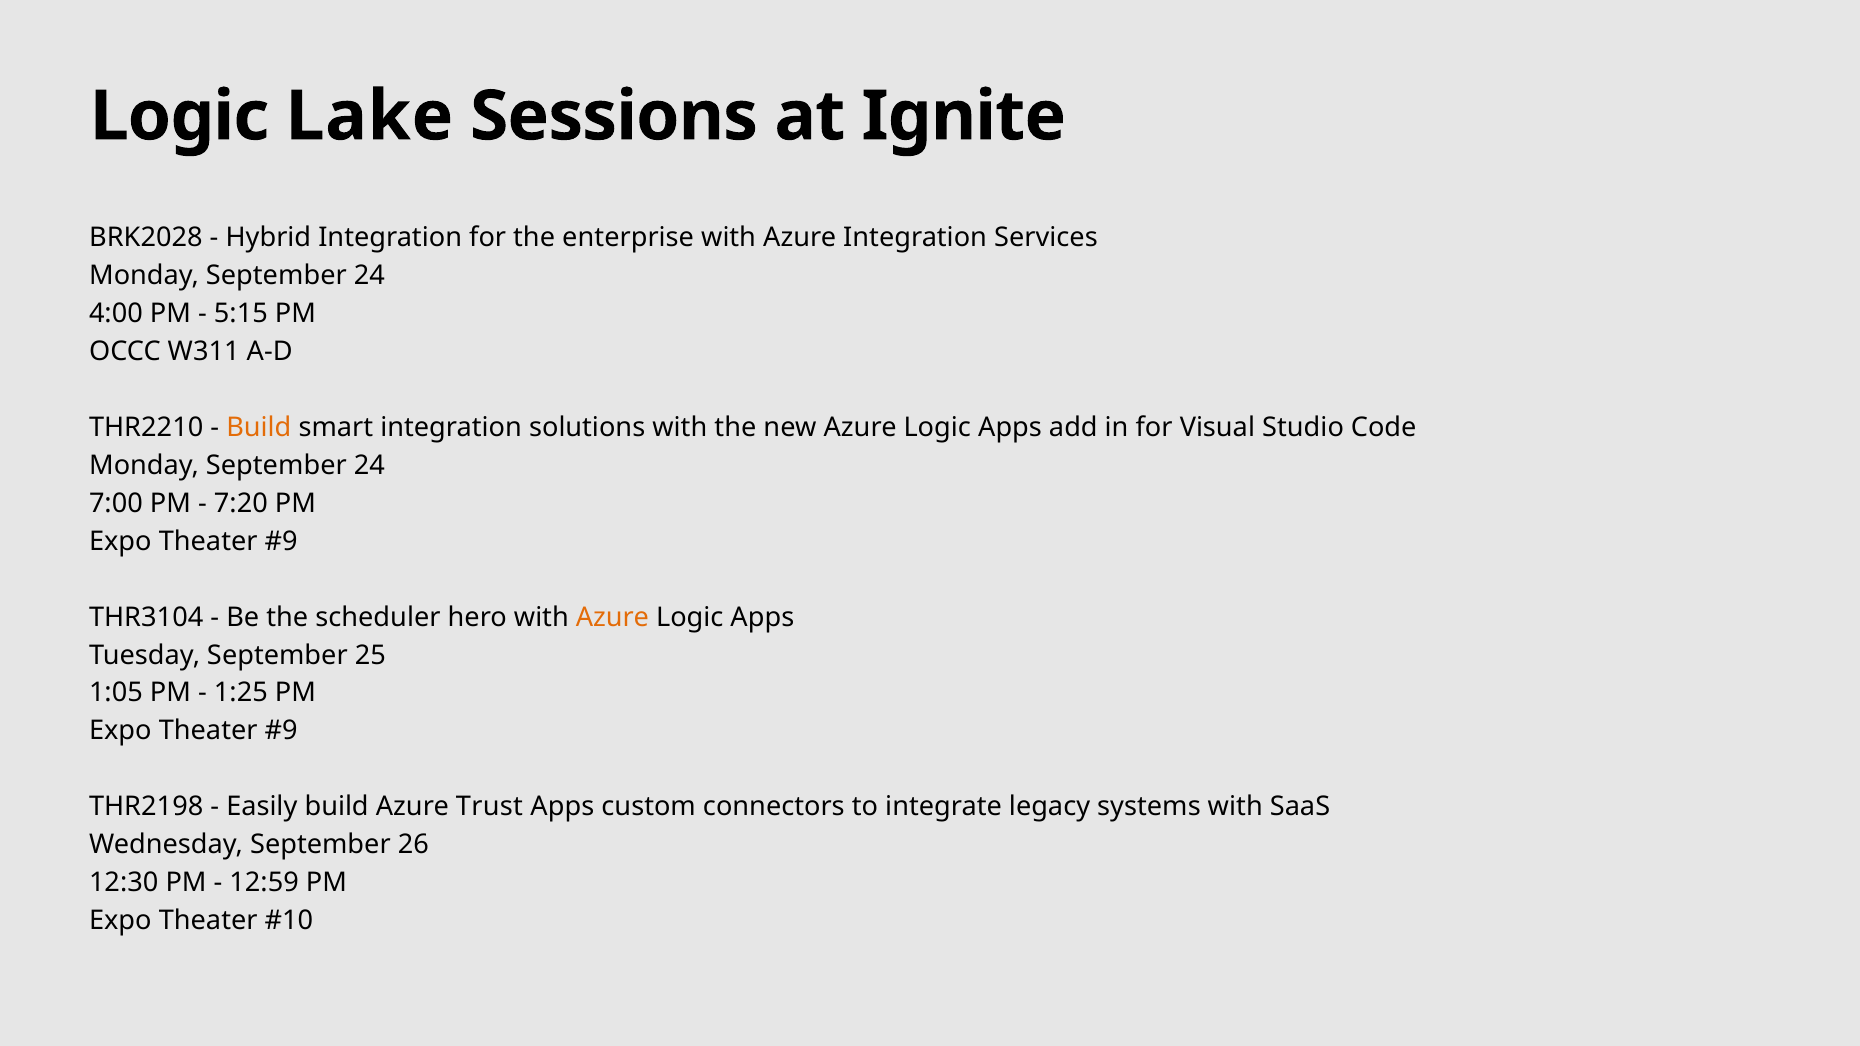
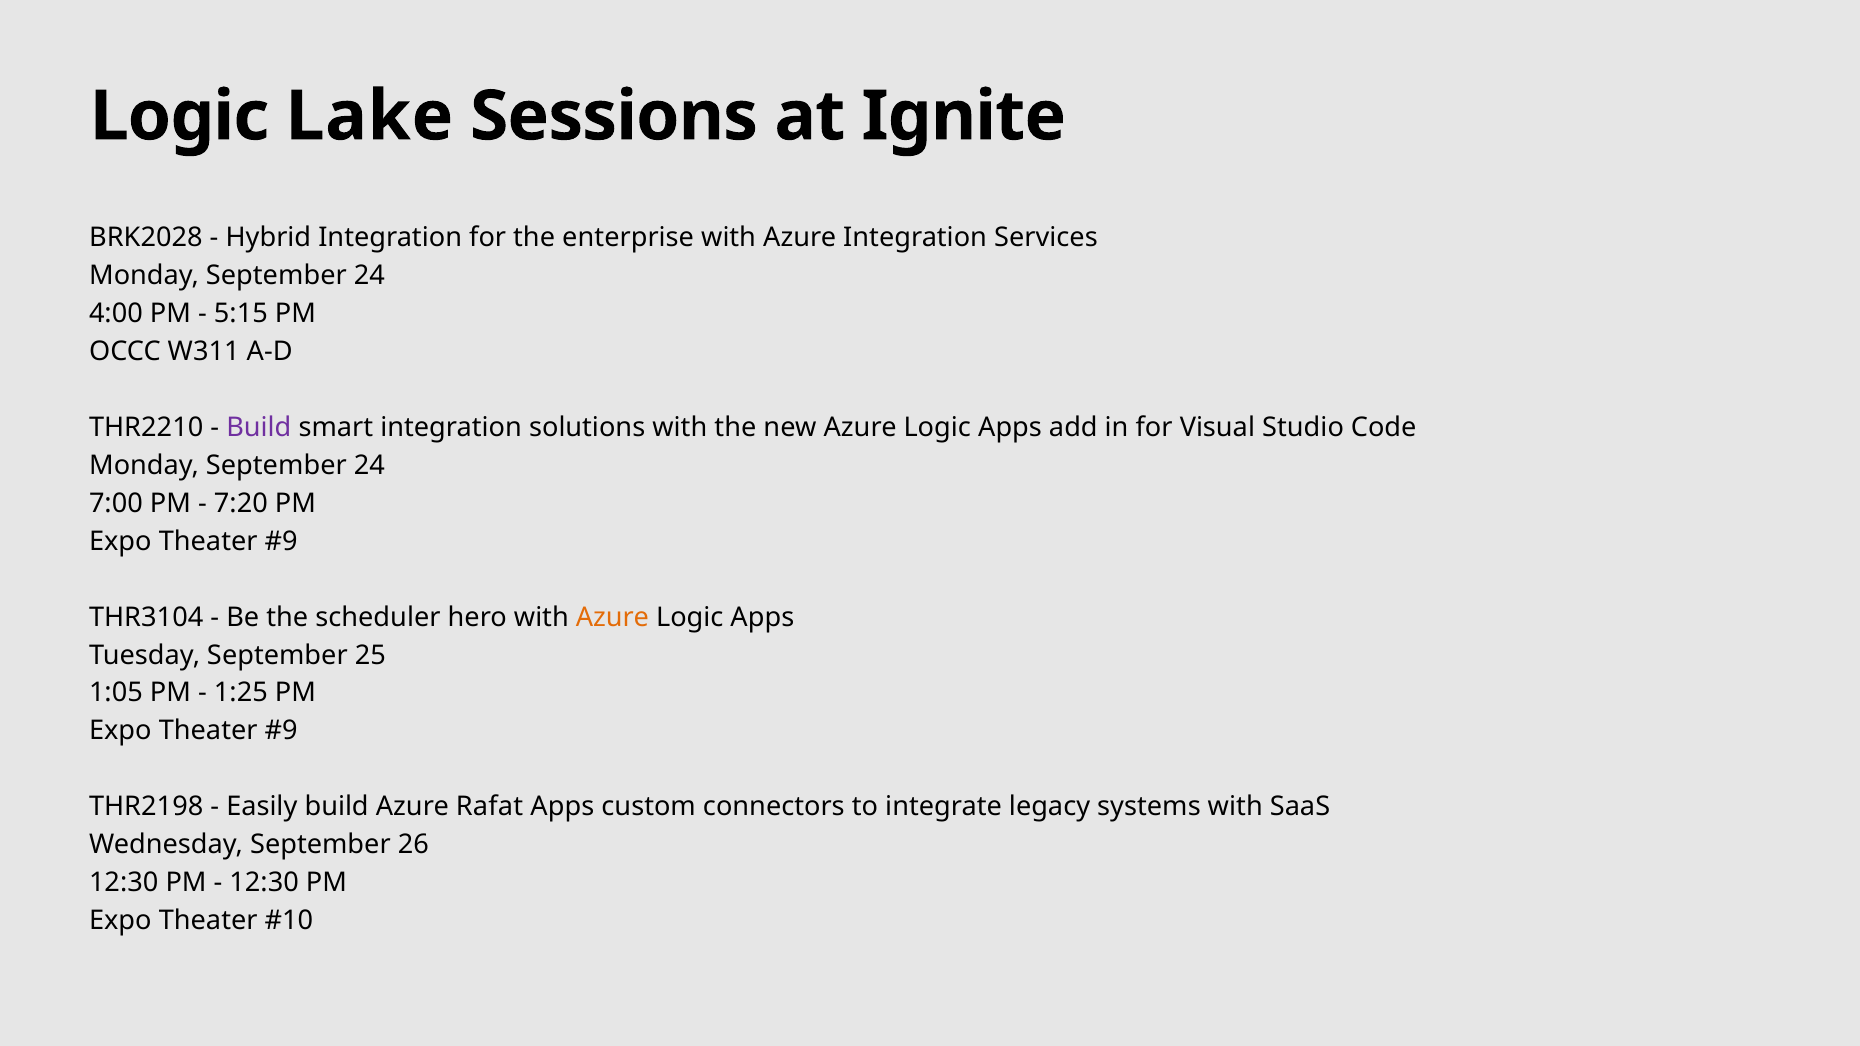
Build colour: orange -> purple (259, 427)
Trust: Trust -> Rafat (489, 807)
12:59: 12:59 -> 12:30 (264, 883)
